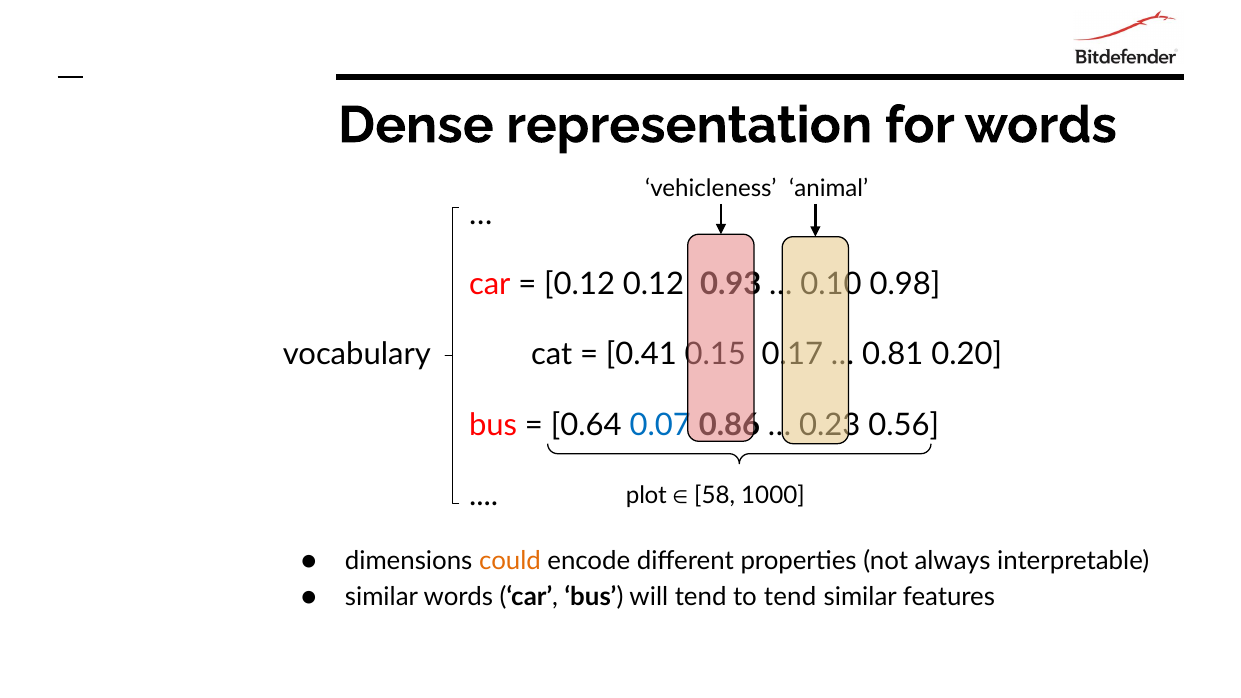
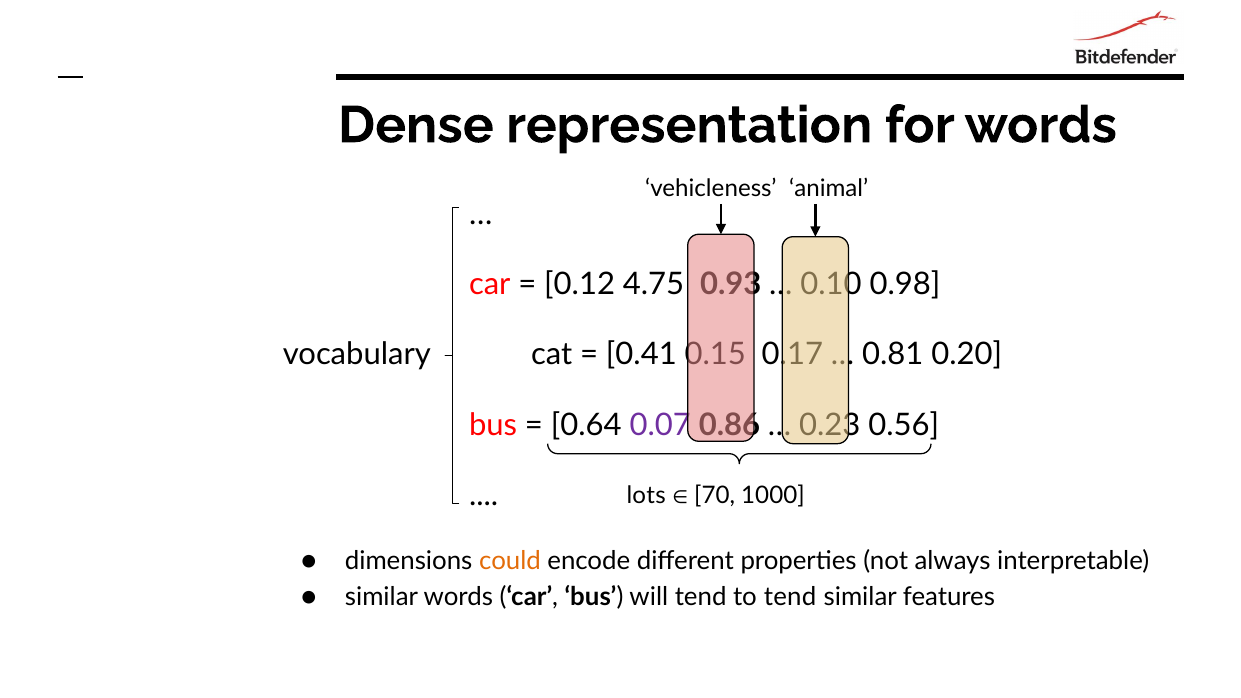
0.12 0.12: 0.12 -> 4.75 (654, 284)
0.07 colour: blue -> purple (660, 425)
plot: plot -> lots (646, 495)
58: 58 -> 70 (715, 495)
